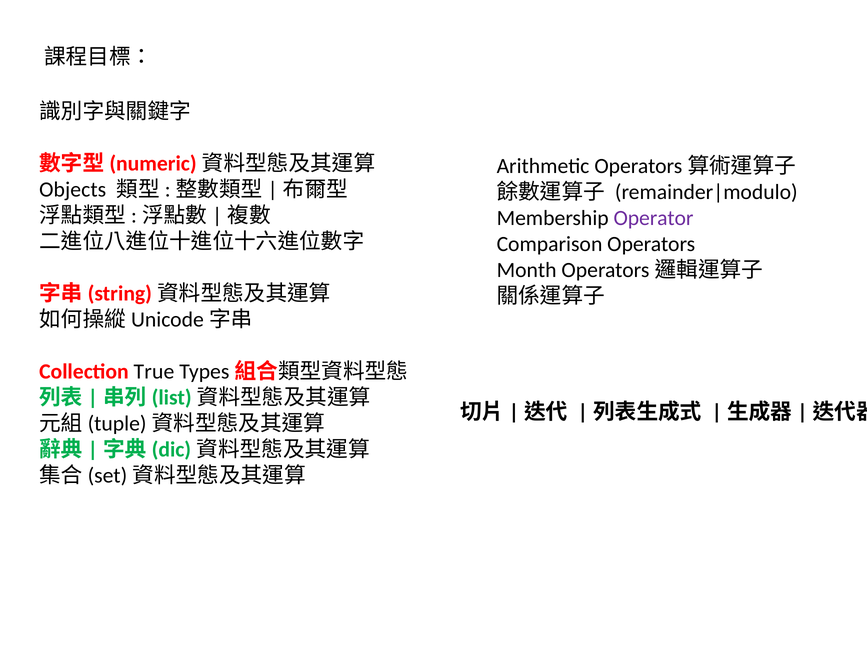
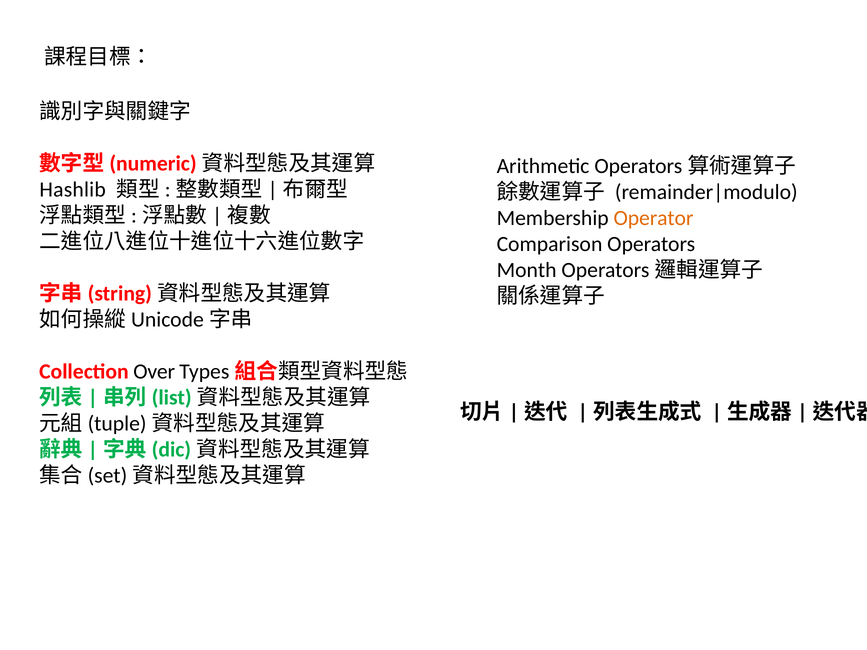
Objects: Objects -> Hashlib (73, 190)
Operator colour: purple -> orange (654, 218)
True: True -> Over (154, 372)
